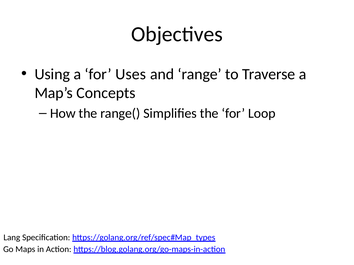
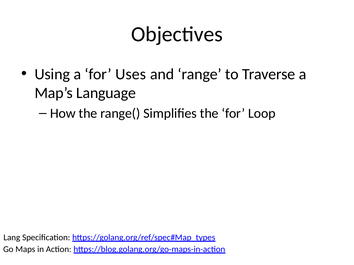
Concepts: Concepts -> Language (106, 93)
